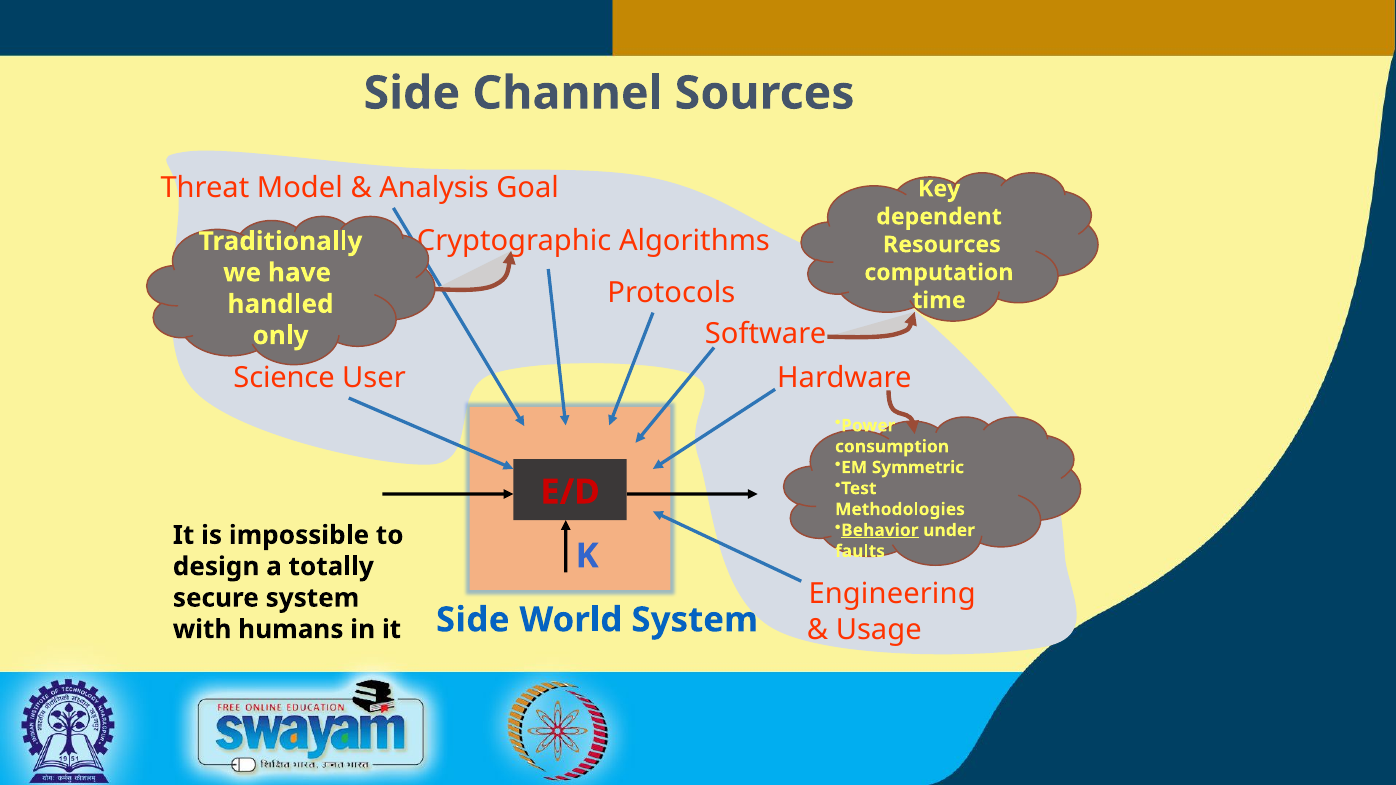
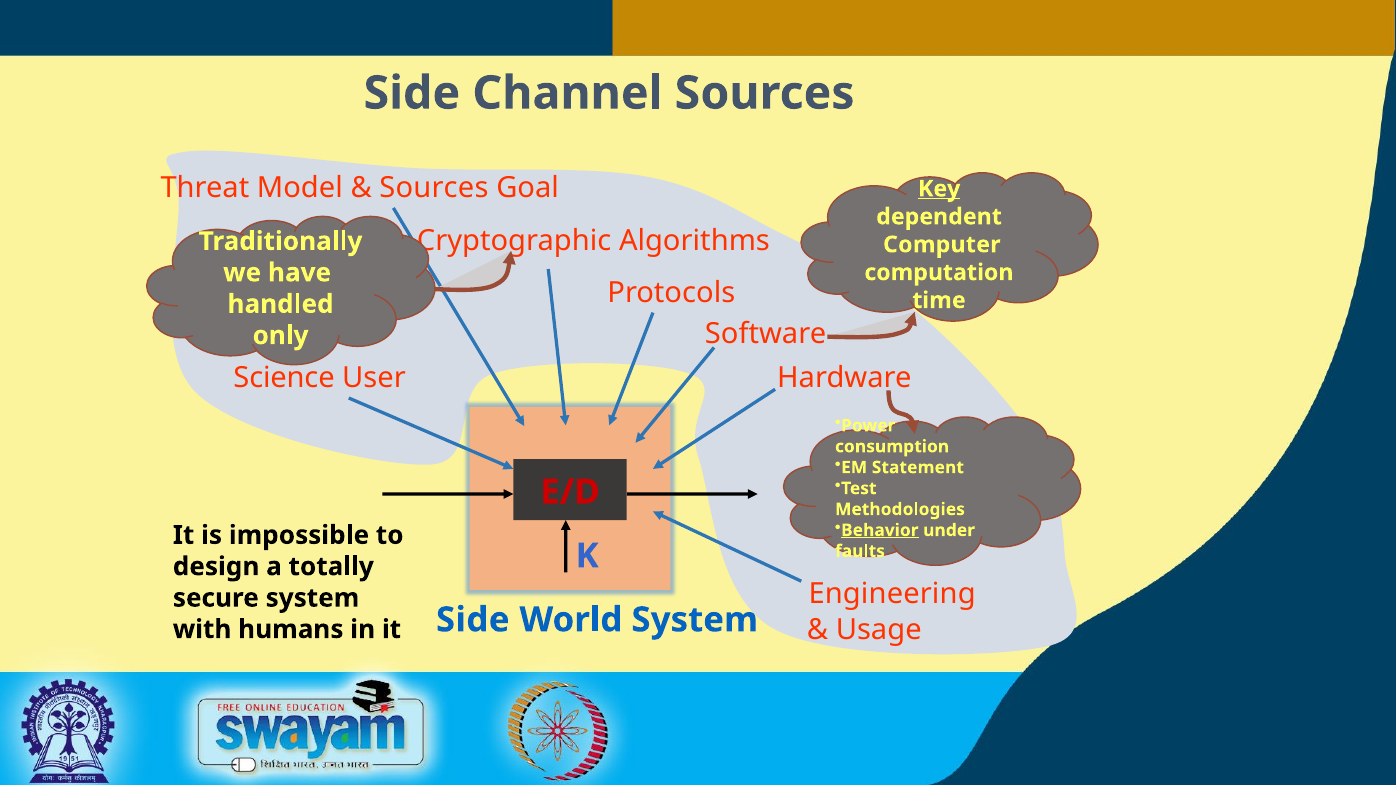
Analysis: Analysis -> Sources (434, 188)
Key underline: none -> present (939, 189)
Resources: Resources -> Computer (942, 245)
Symmetric: Symmetric -> Statement (918, 468)
